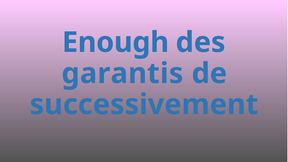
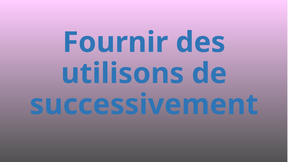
Enough: Enough -> Fournir (115, 42)
garantis: garantis -> utilisons (123, 74)
